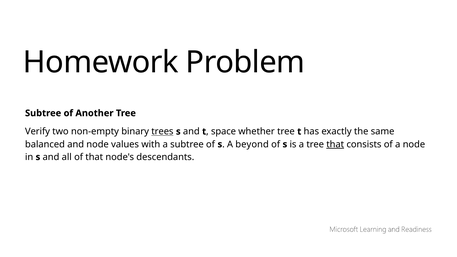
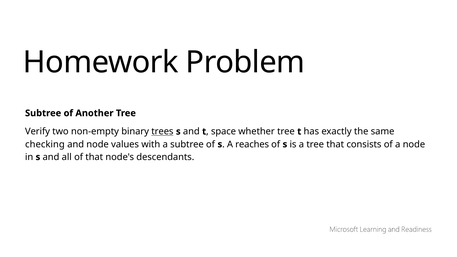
balanced: balanced -> checking (45, 144)
beyond: beyond -> reaches (252, 144)
that underline: present -> none (335, 144)
